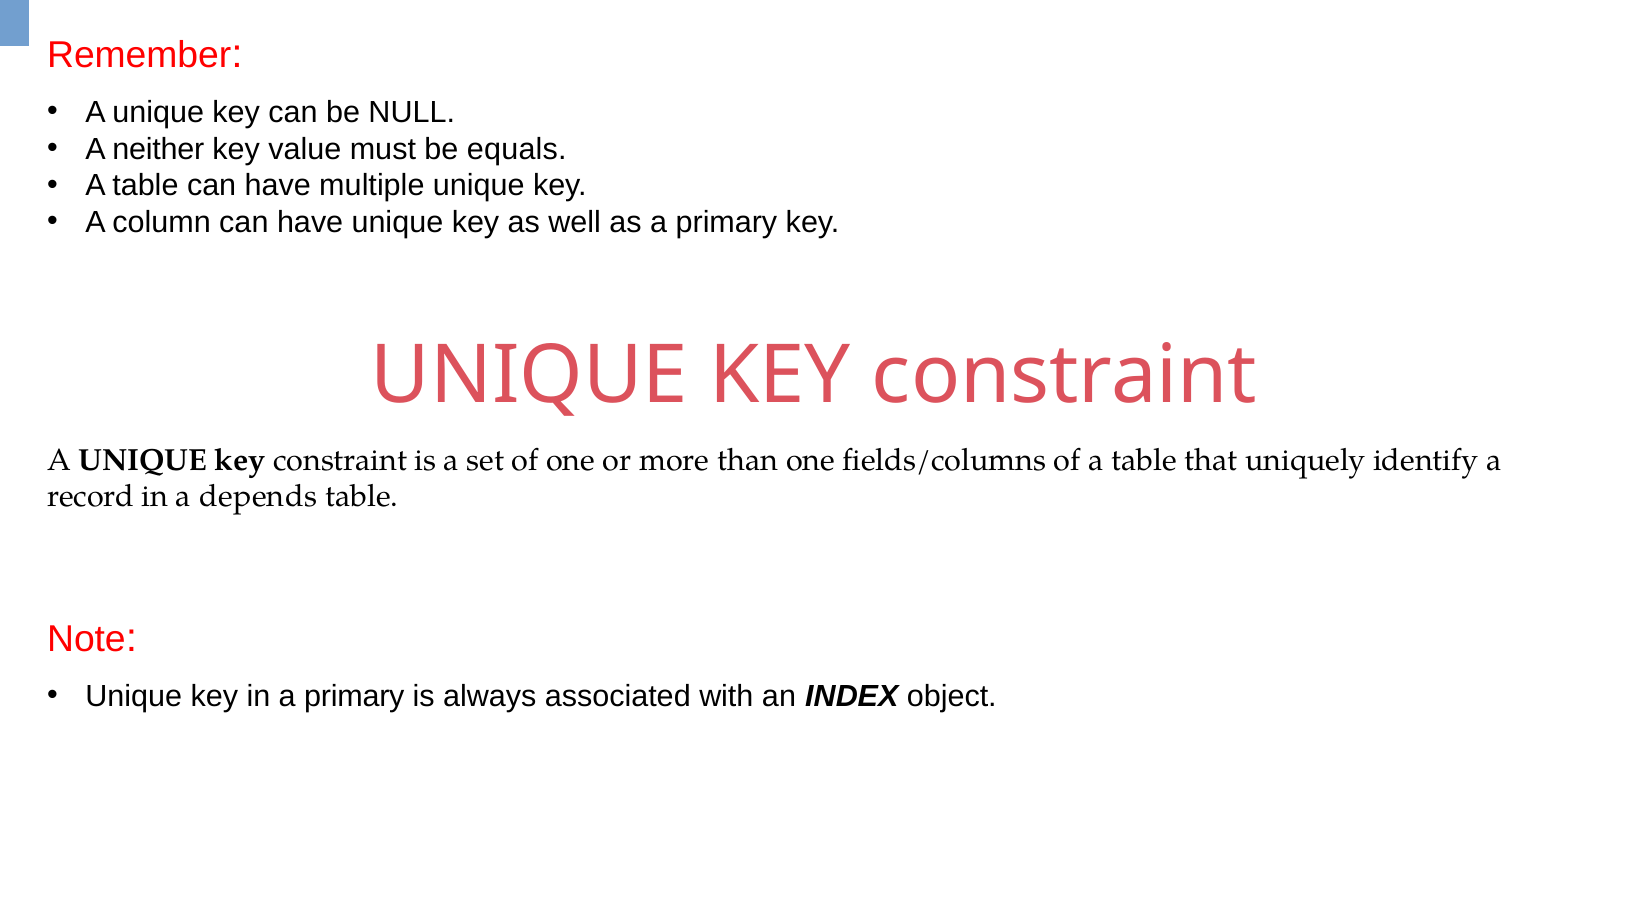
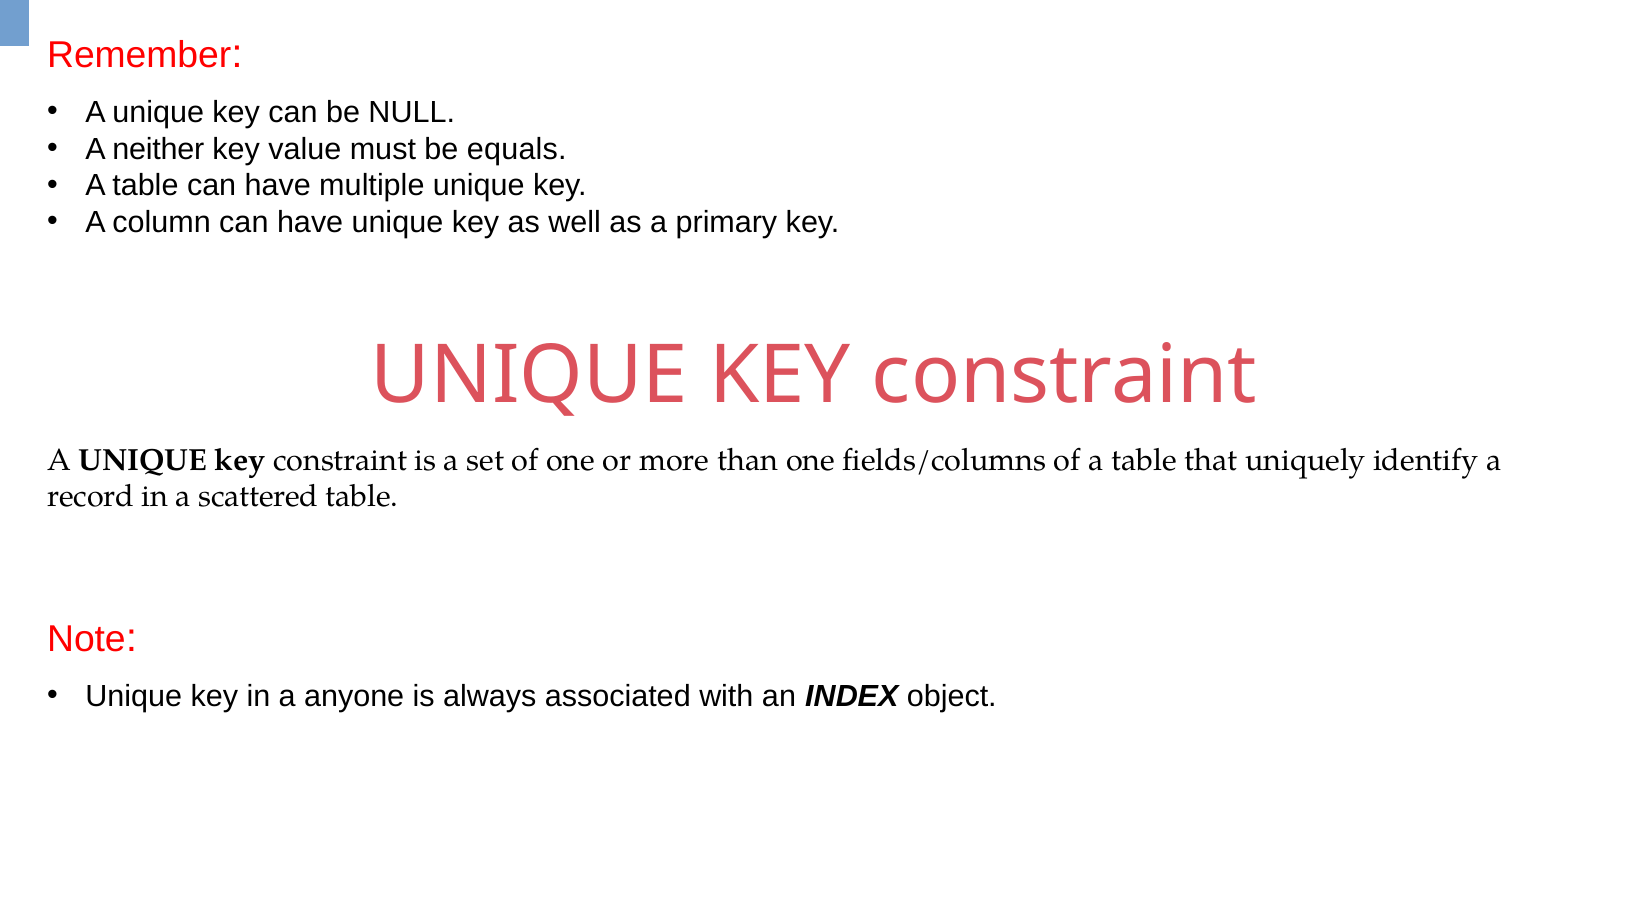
depends: depends -> scattered (259, 497)
in a primary: primary -> anyone (354, 697)
